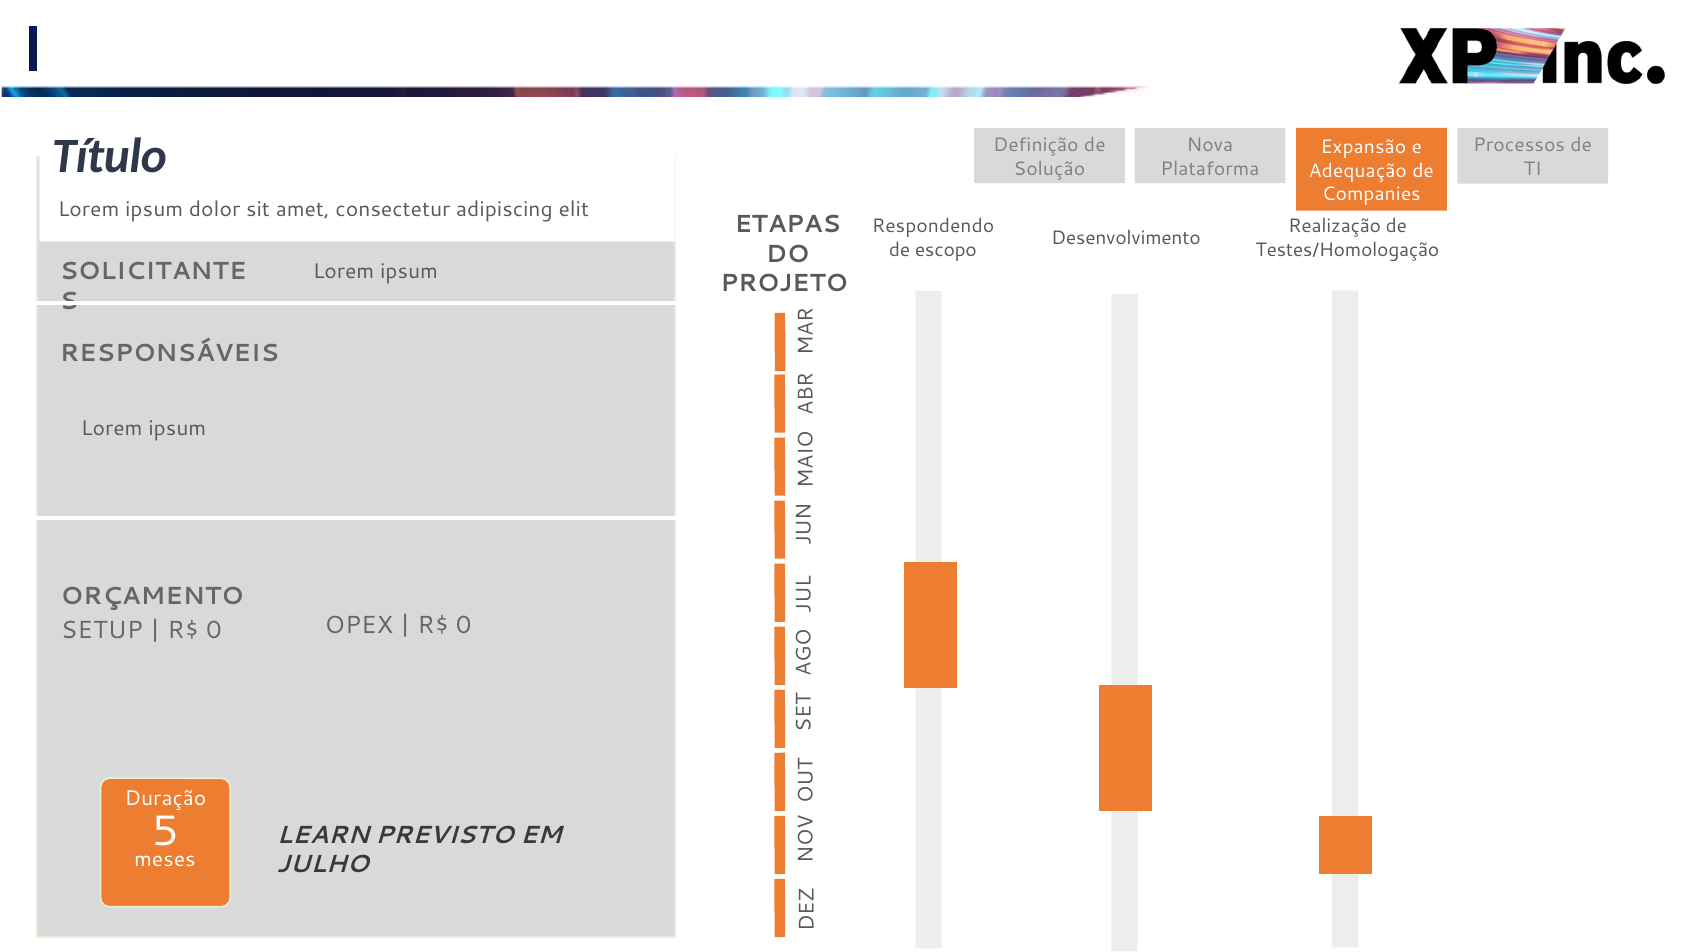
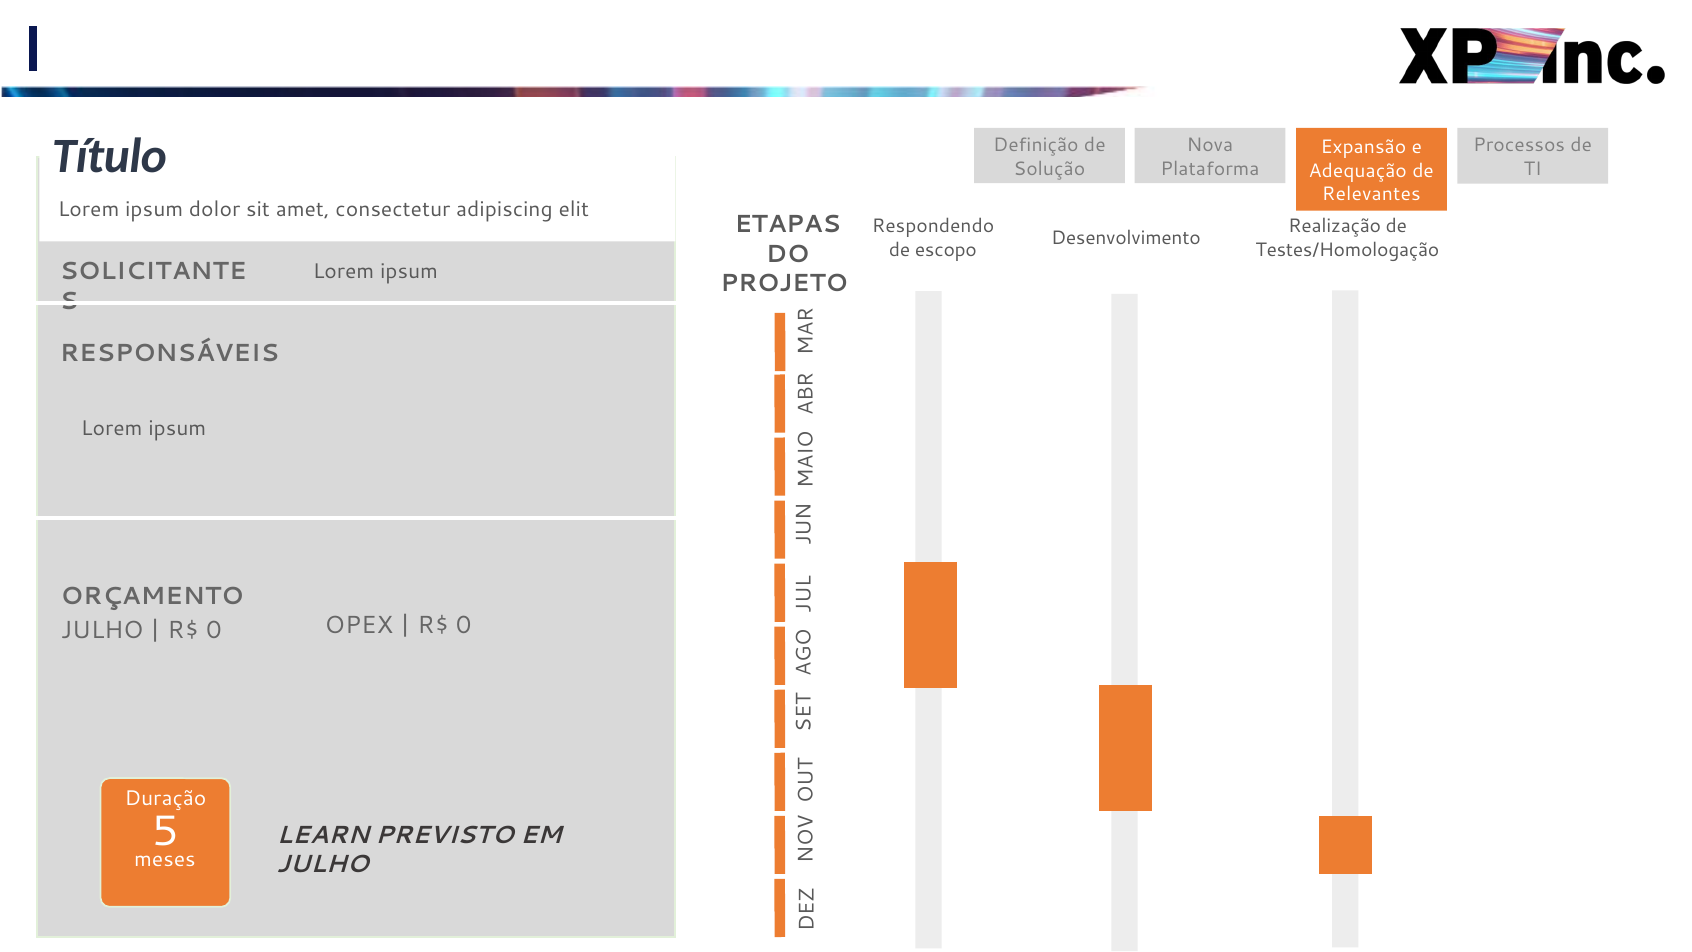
Companies: Companies -> Relevantes (1371, 194)
SETUP: SETUP -> JULHO (102, 631)
